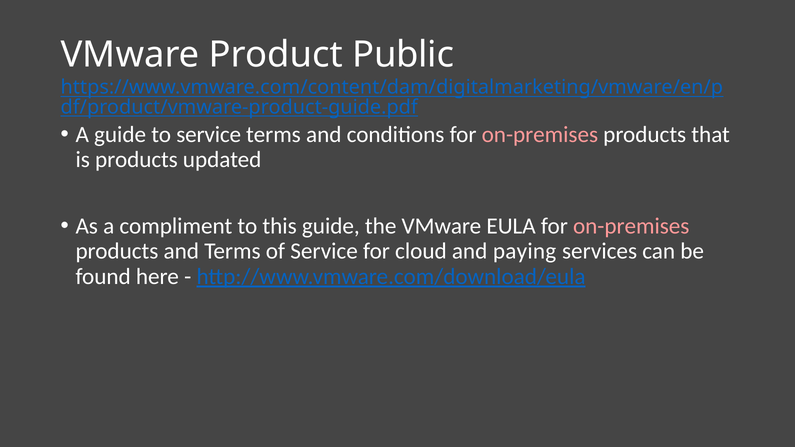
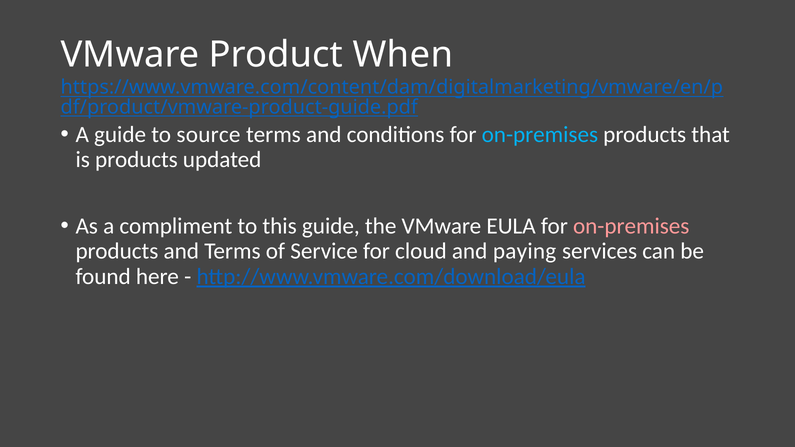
Public: Public -> When (403, 55)
to service: service -> source (209, 134)
on-premises colour: pink -> light blue (540, 134)
